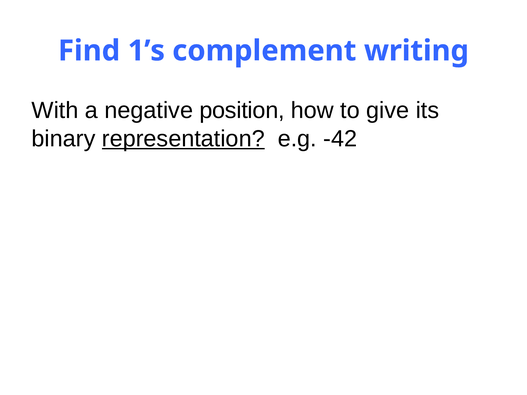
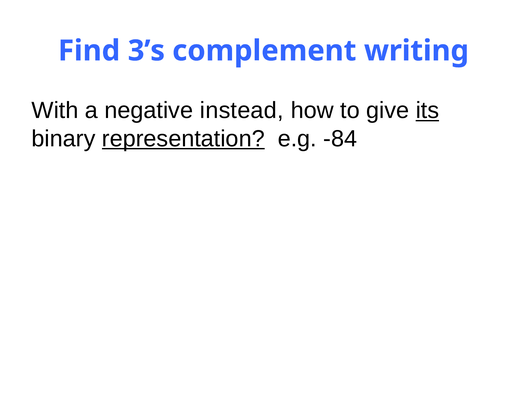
1’s: 1’s -> 3’s (146, 51)
position: position -> instead (242, 111)
its underline: none -> present (427, 111)
-42: -42 -> -84 (340, 139)
